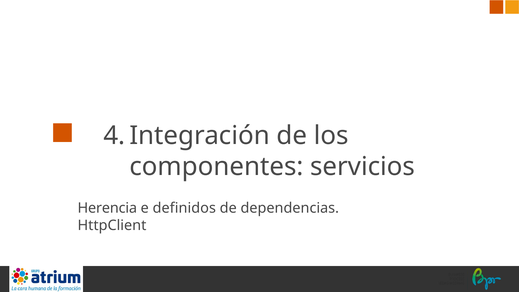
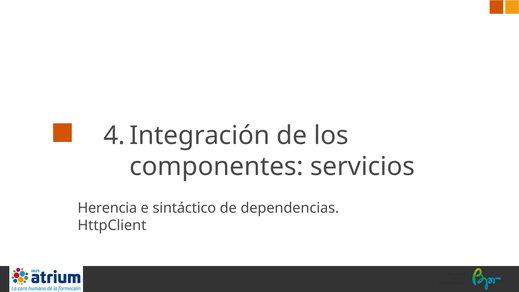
definidos: definidos -> sintáctico (184, 208)
